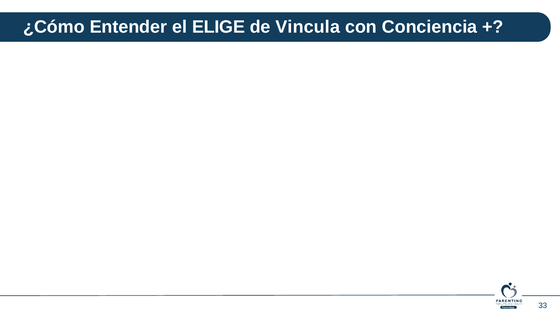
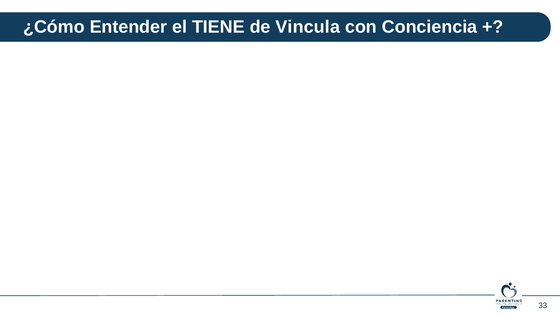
ELIGE: ELIGE -> TIENE (218, 27)
